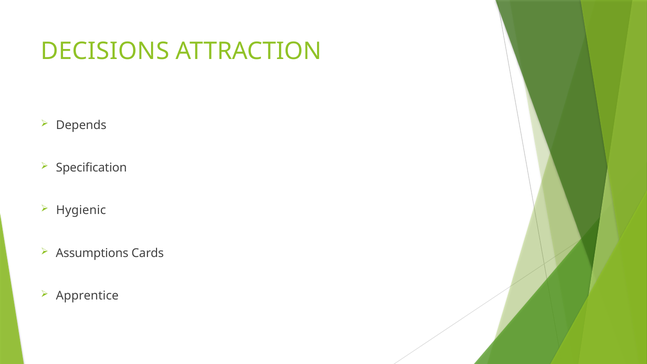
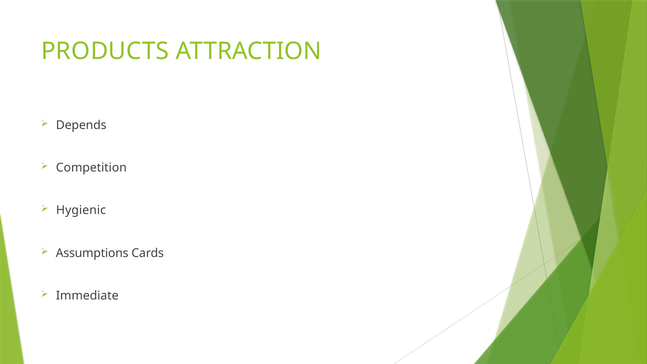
DECISIONS: DECISIONS -> PRODUCTS (105, 51)
Specification: Specification -> Competition (91, 168)
Apprentice: Apprentice -> Immediate (87, 296)
